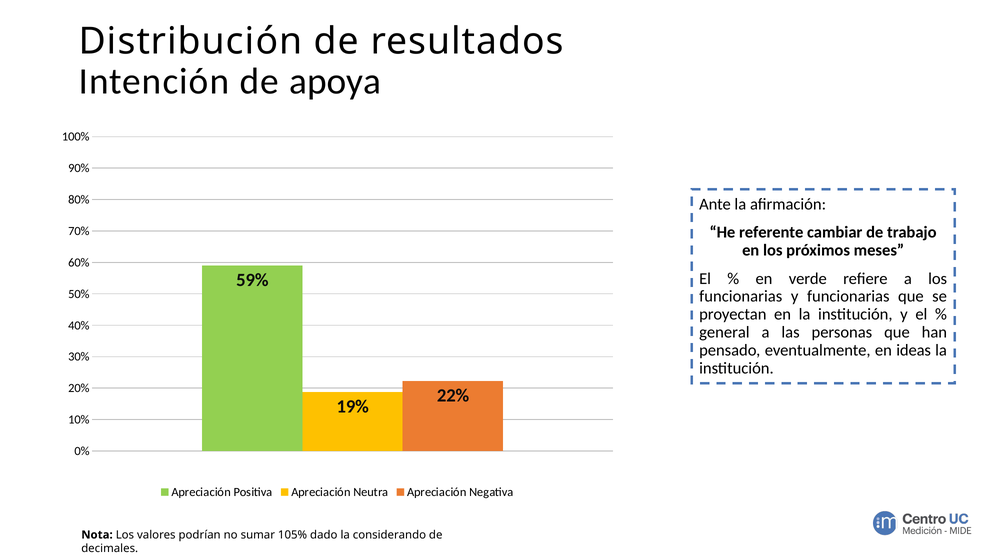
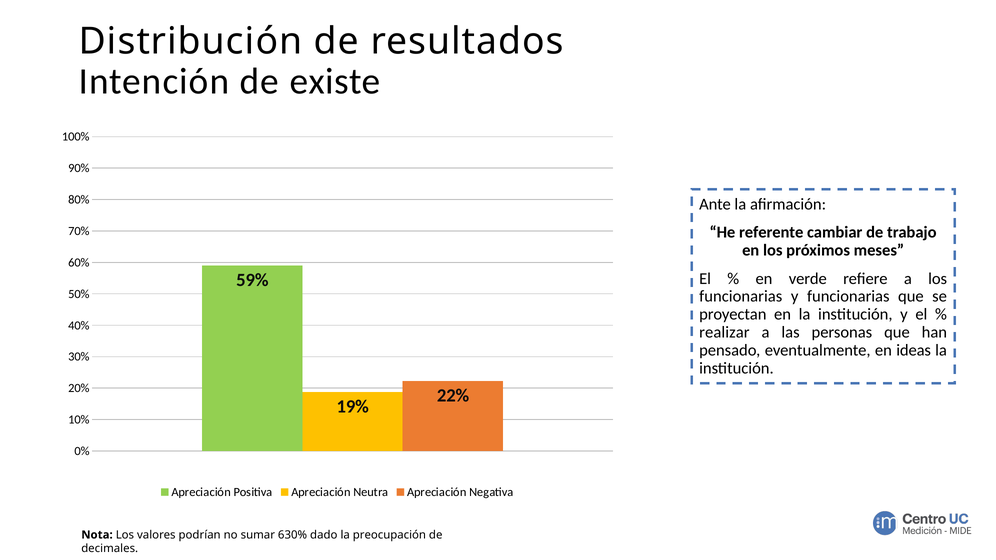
apoya: apoya -> existe (335, 82)
general: general -> realizar (724, 332)
105%: 105% -> 630% (293, 535)
considerando: considerando -> preocupación (389, 535)
